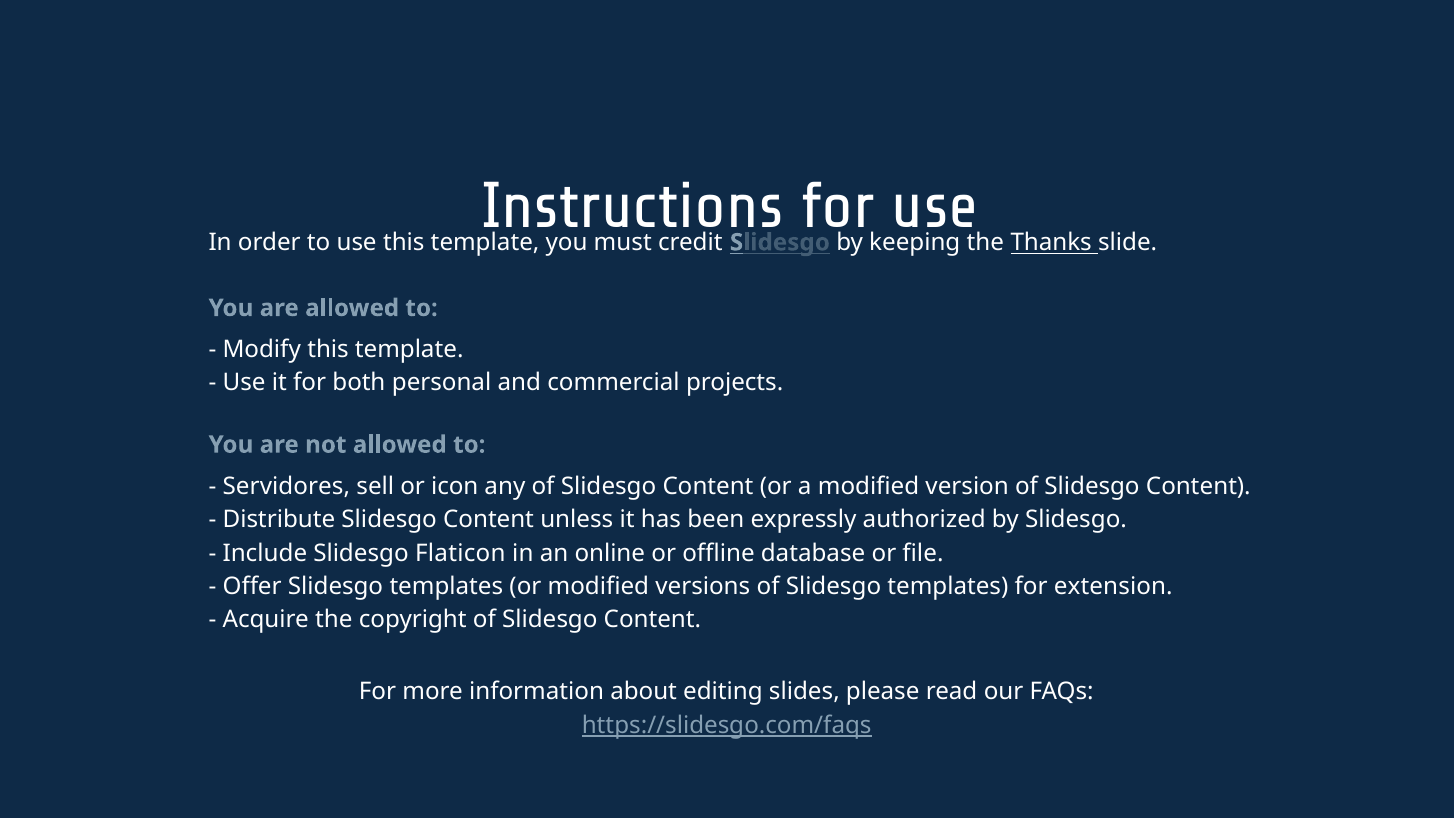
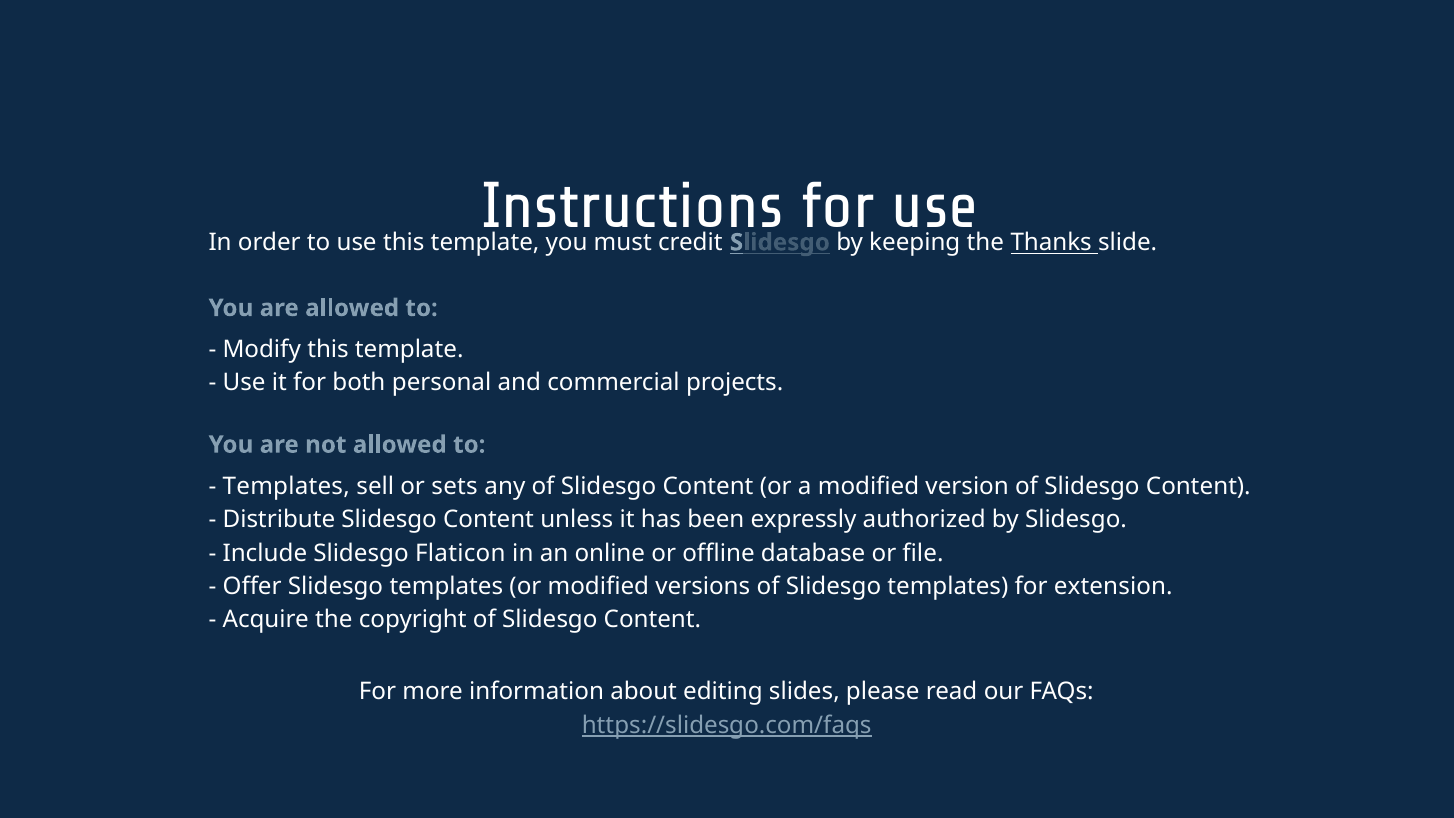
Servidores: Servidores -> Templates (286, 486)
icon: icon -> sets (455, 486)
